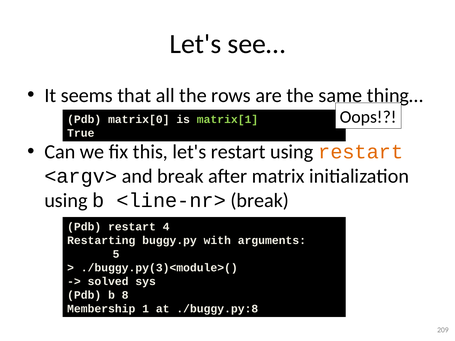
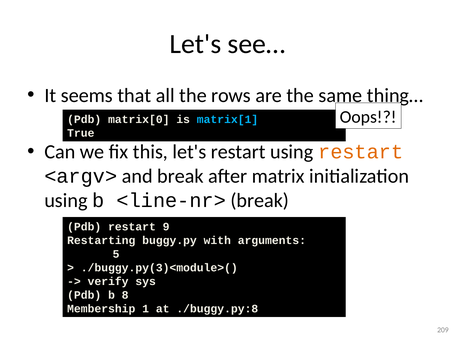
matrix[1 colour: light green -> light blue (228, 120)
4: 4 -> 9 (166, 227)
solved: solved -> verify (108, 282)
